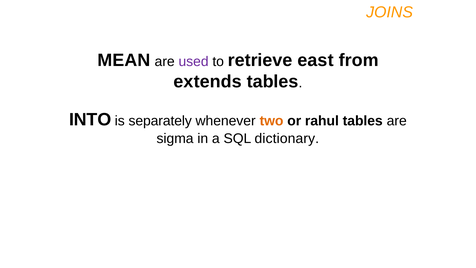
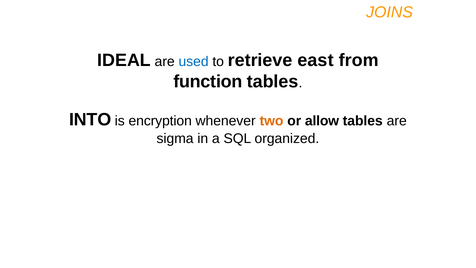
MEAN: MEAN -> IDEAL (124, 60)
used colour: purple -> blue (194, 61)
extends: extends -> function (208, 82)
separately: separately -> encryption (160, 121)
rahul: rahul -> allow (322, 121)
dictionary: dictionary -> organized (287, 138)
